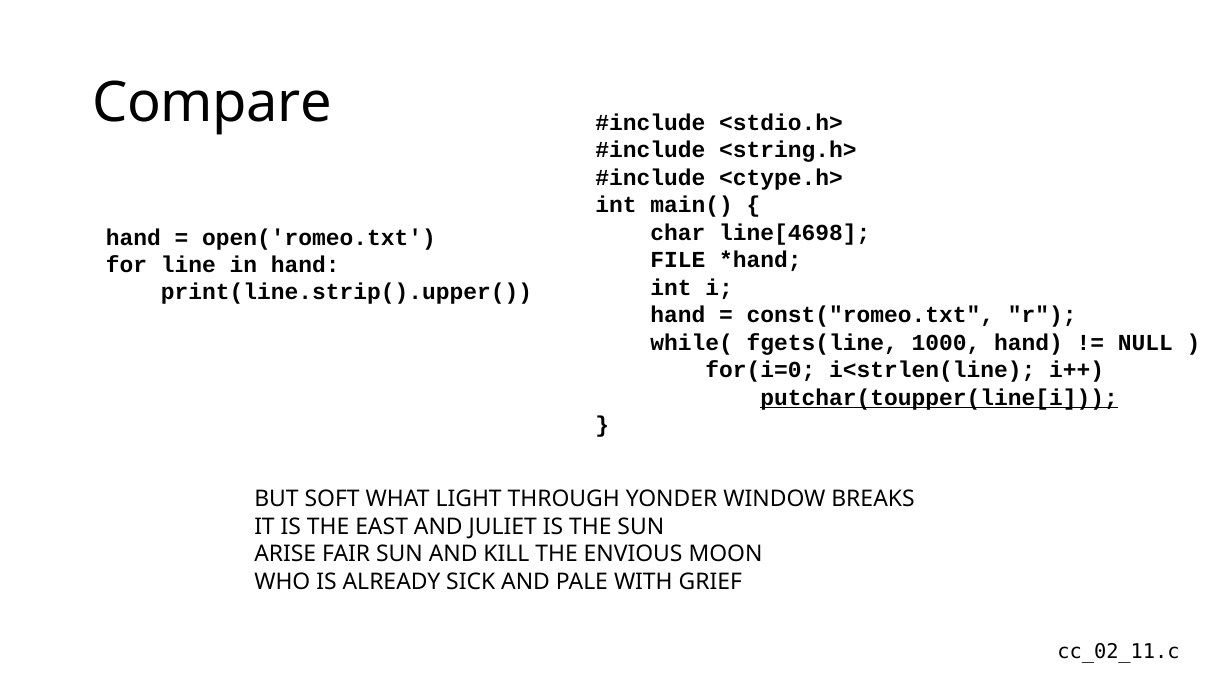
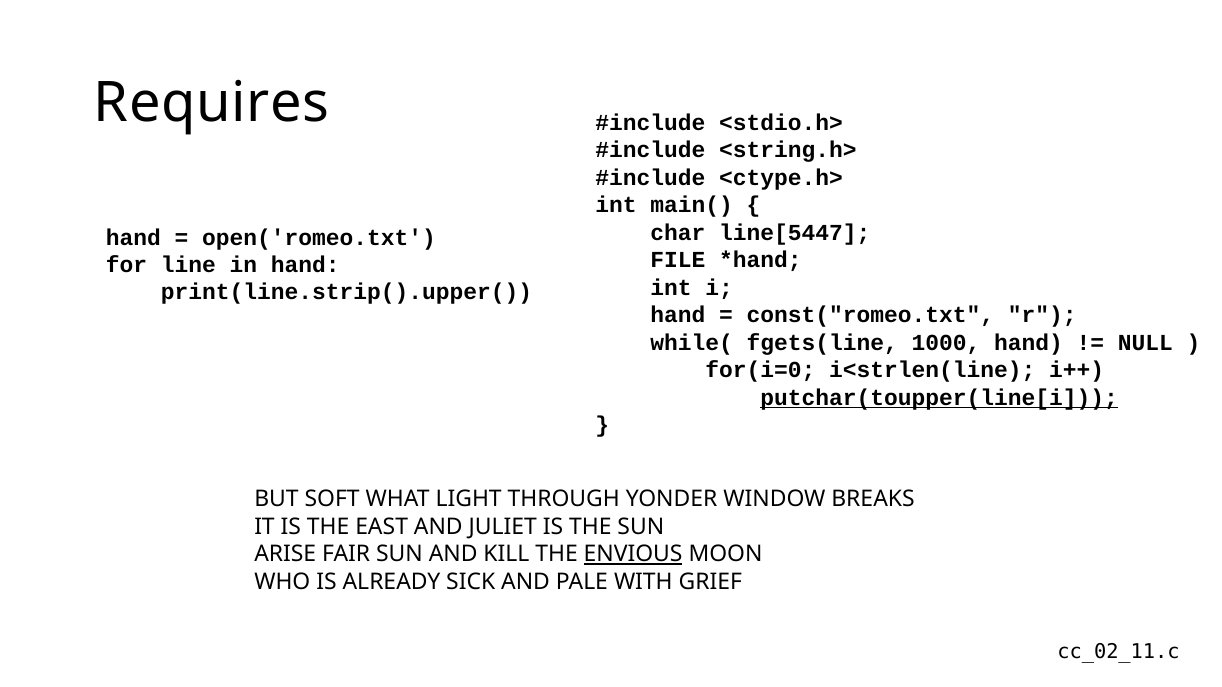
Compare: Compare -> Requires (212, 103)
line[4698: line[4698 -> line[5447 (795, 233)
ENVIOUS underline: none -> present (633, 554)
